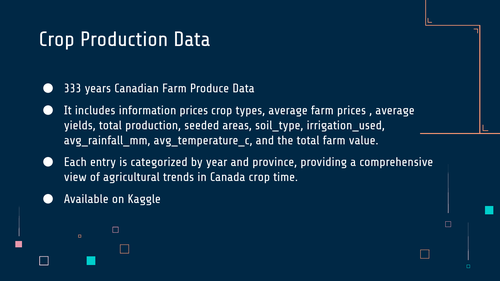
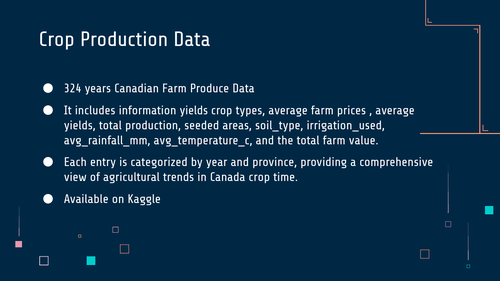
333: 333 -> 324 (73, 88)
information prices: prices -> yields (194, 110)
